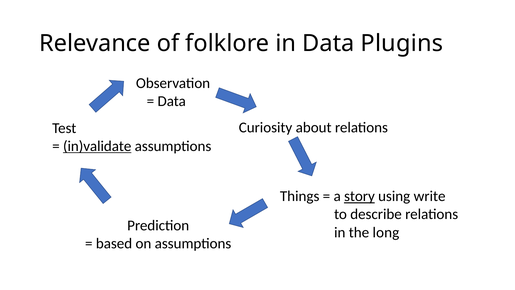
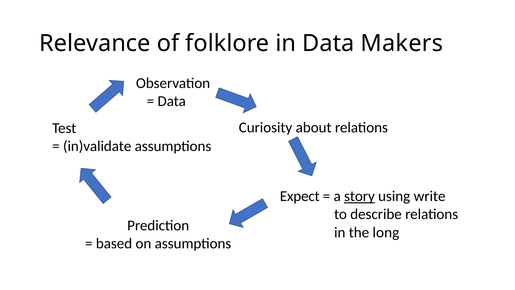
Plugins: Plugins -> Makers (402, 43)
in)validate underline: present -> none (97, 146)
Things: Things -> Expect (300, 196)
